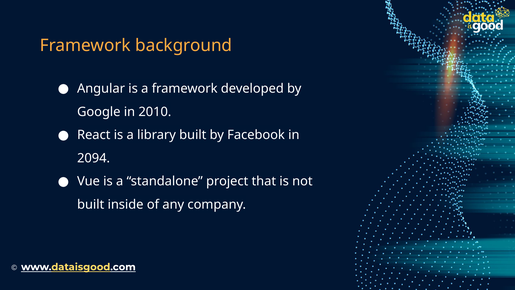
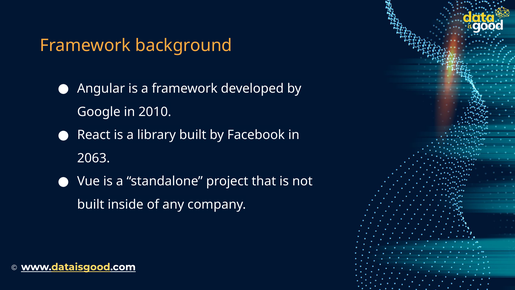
2094: 2094 -> 2063 (94, 158)
